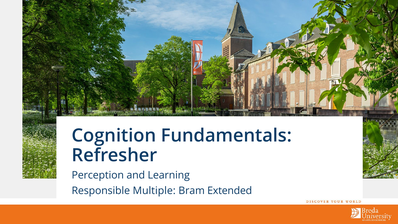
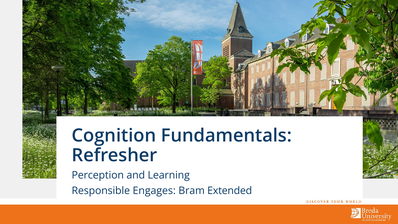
Multiple: Multiple -> Engages (154, 191)
